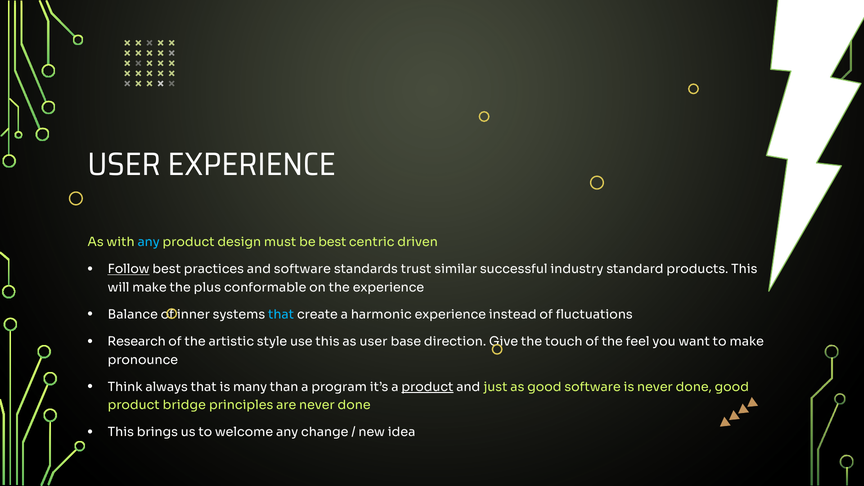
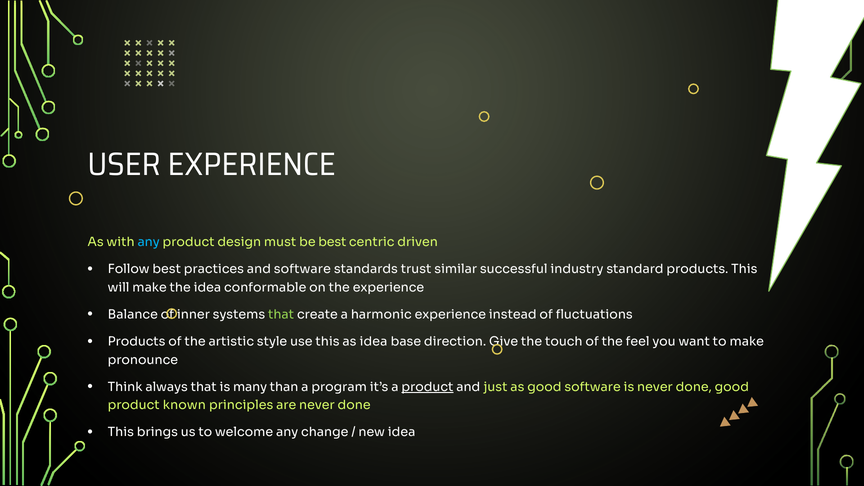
Follow underline: present -> none (129, 269)
the plus: plus -> idea (207, 287)
that colour: light blue -> light green (281, 315)
Research: Research -> Products (137, 342)
as user: user -> idea (373, 342)
bridge: bridge -> known (184, 405)
